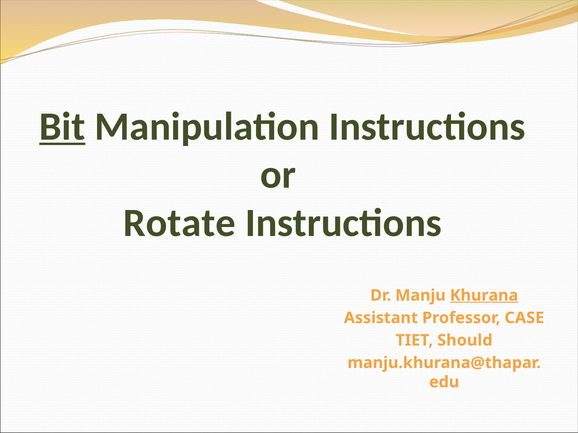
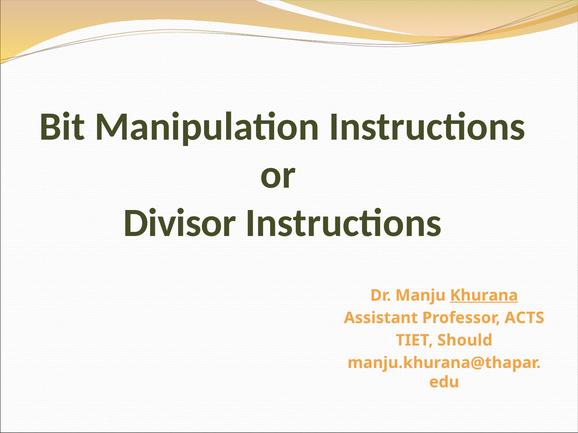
Bit underline: present -> none (62, 127)
Rotate: Rotate -> Divisor (180, 223)
CASE: CASE -> ACTS (524, 318)
